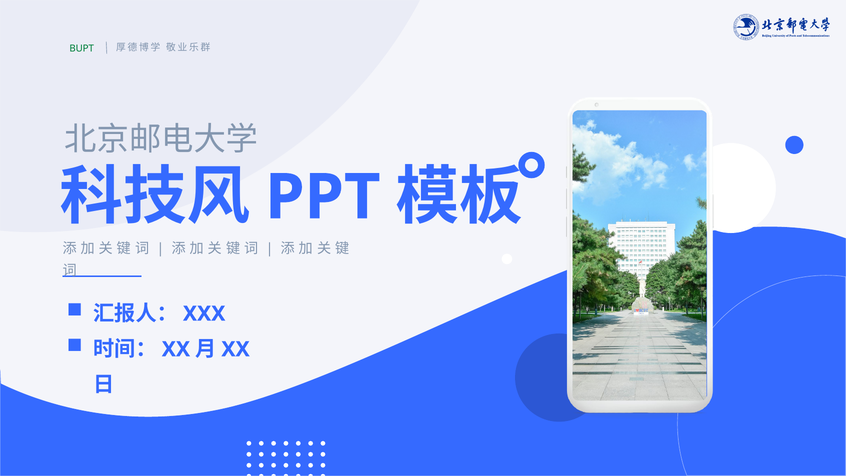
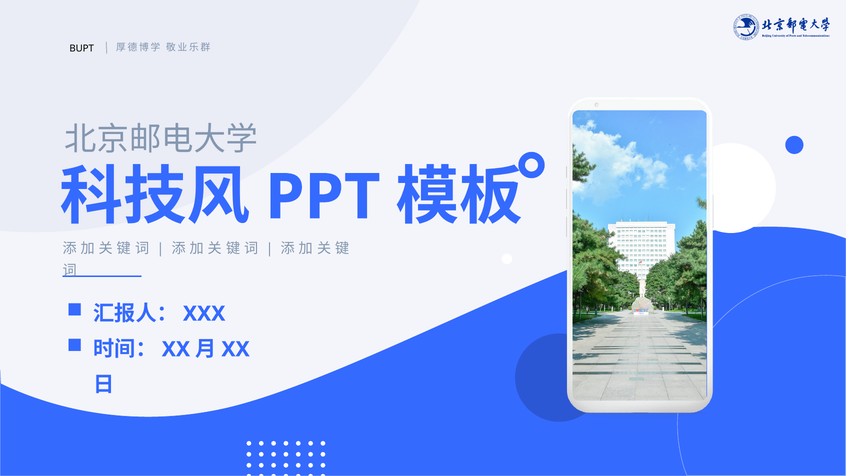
BUPT colour: green -> black (82, 49)
